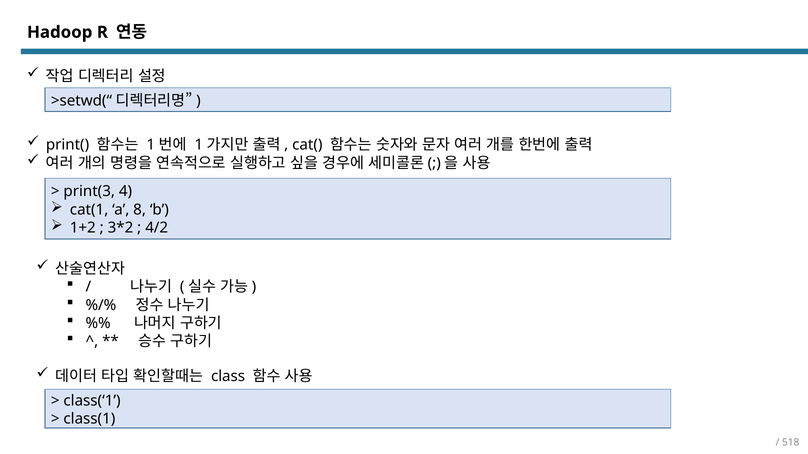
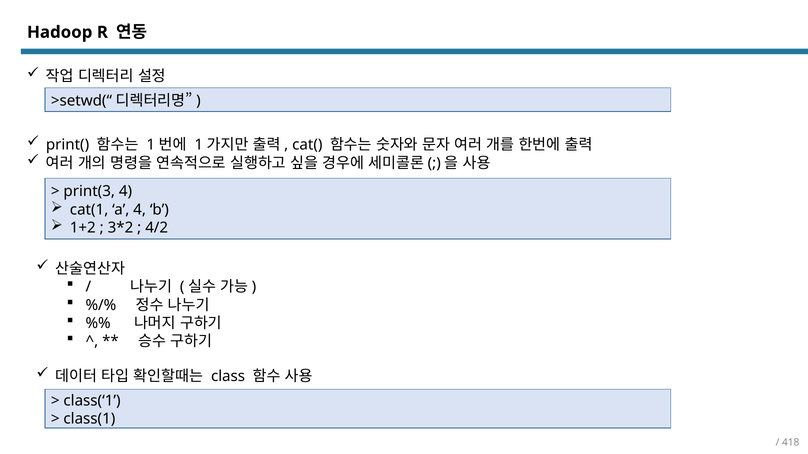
a 8: 8 -> 4 (140, 210)
518: 518 -> 418 (791, 443)
